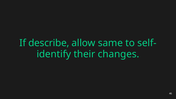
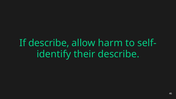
same: same -> harm (110, 43)
their changes: changes -> describe (119, 54)
